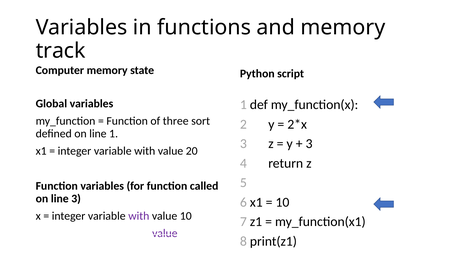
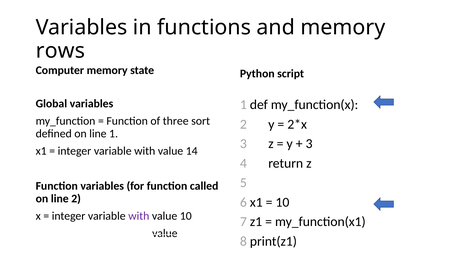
track: track -> rows (60, 51)
20: 20 -> 14 (192, 151)
line 3: 3 -> 2 (76, 199)
value colour: purple -> black (165, 234)
